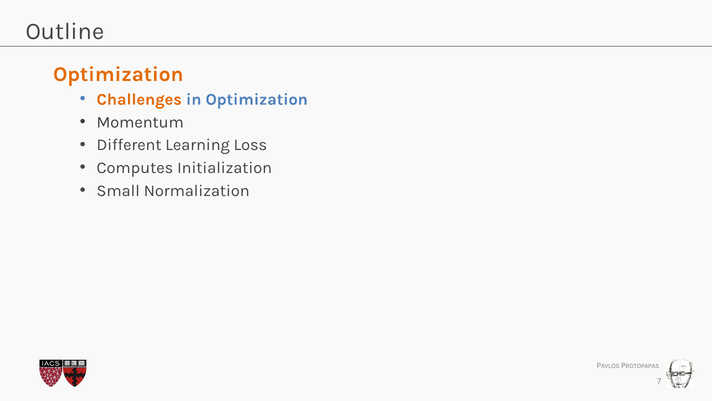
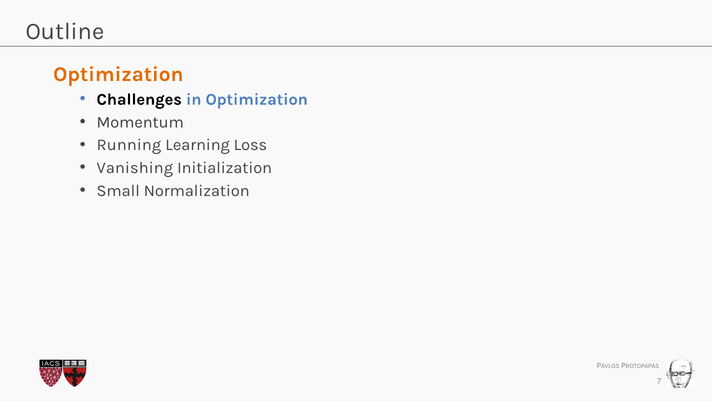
Challenges colour: orange -> black (139, 99)
Different: Different -> Running (129, 145)
Computes: Computes -> Vanishing (135, 168)
